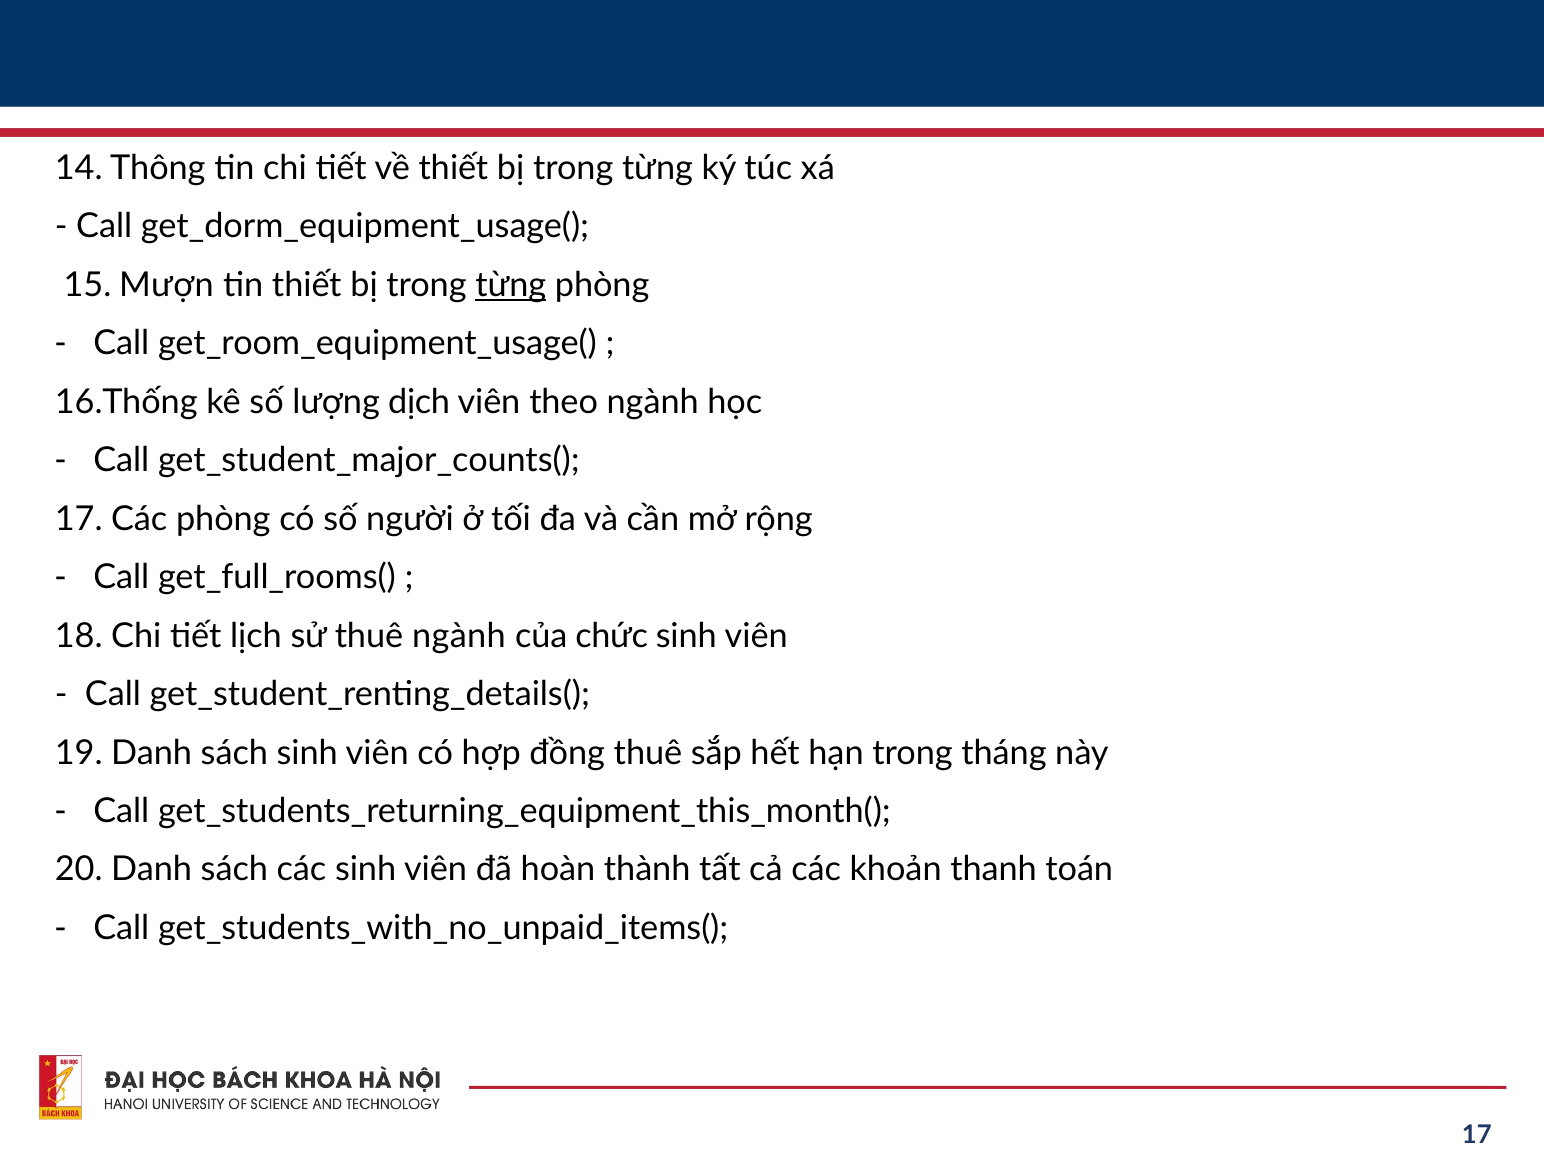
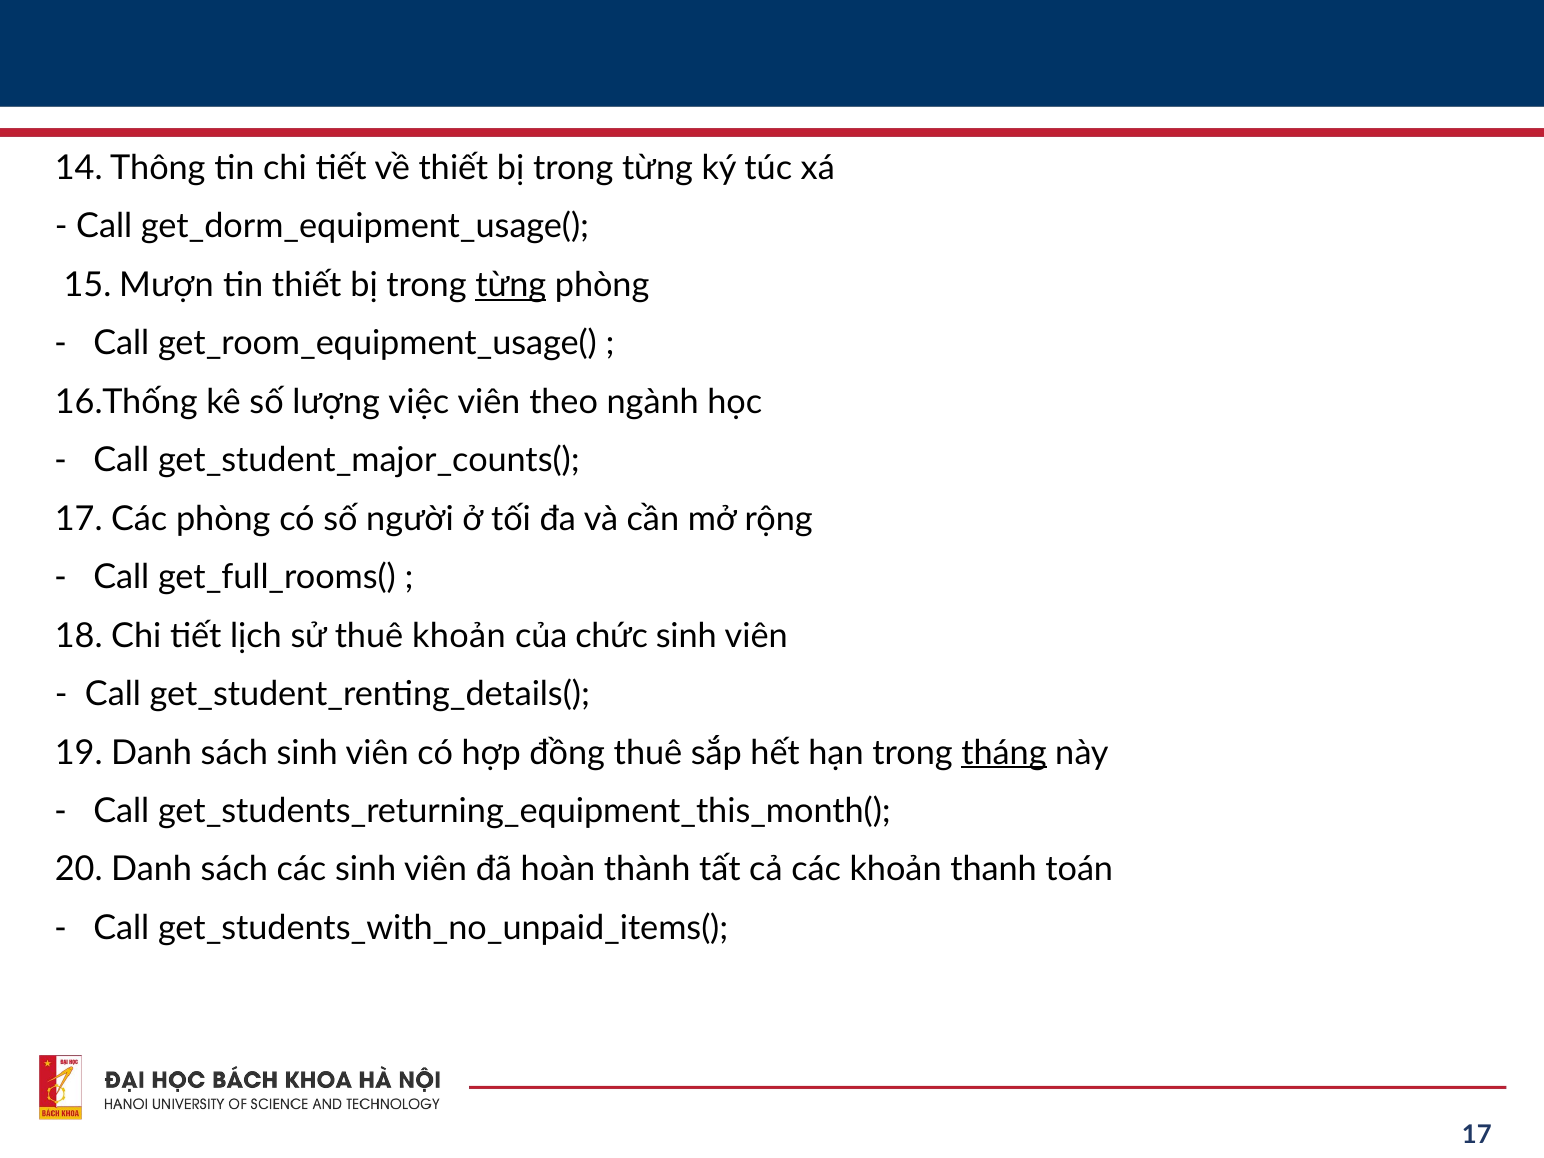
dịch: dịch -> việc (419, 402)
thuê ngành: ngành -> khoản (459, 636)
tháng underline: none -> present (1004, 753)
